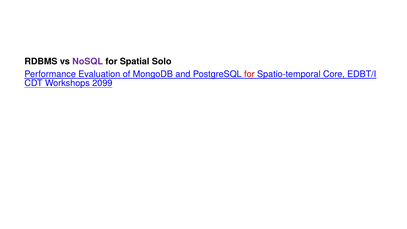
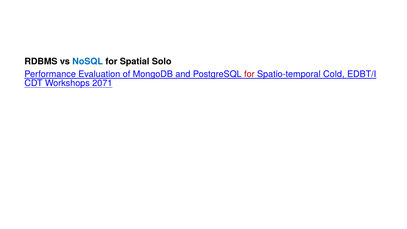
NoSQL colour: purple -> blue (88, 62)
Core: Core -> Cold (334, 74)
2099: 2099 -> 2071 (102, 83)
